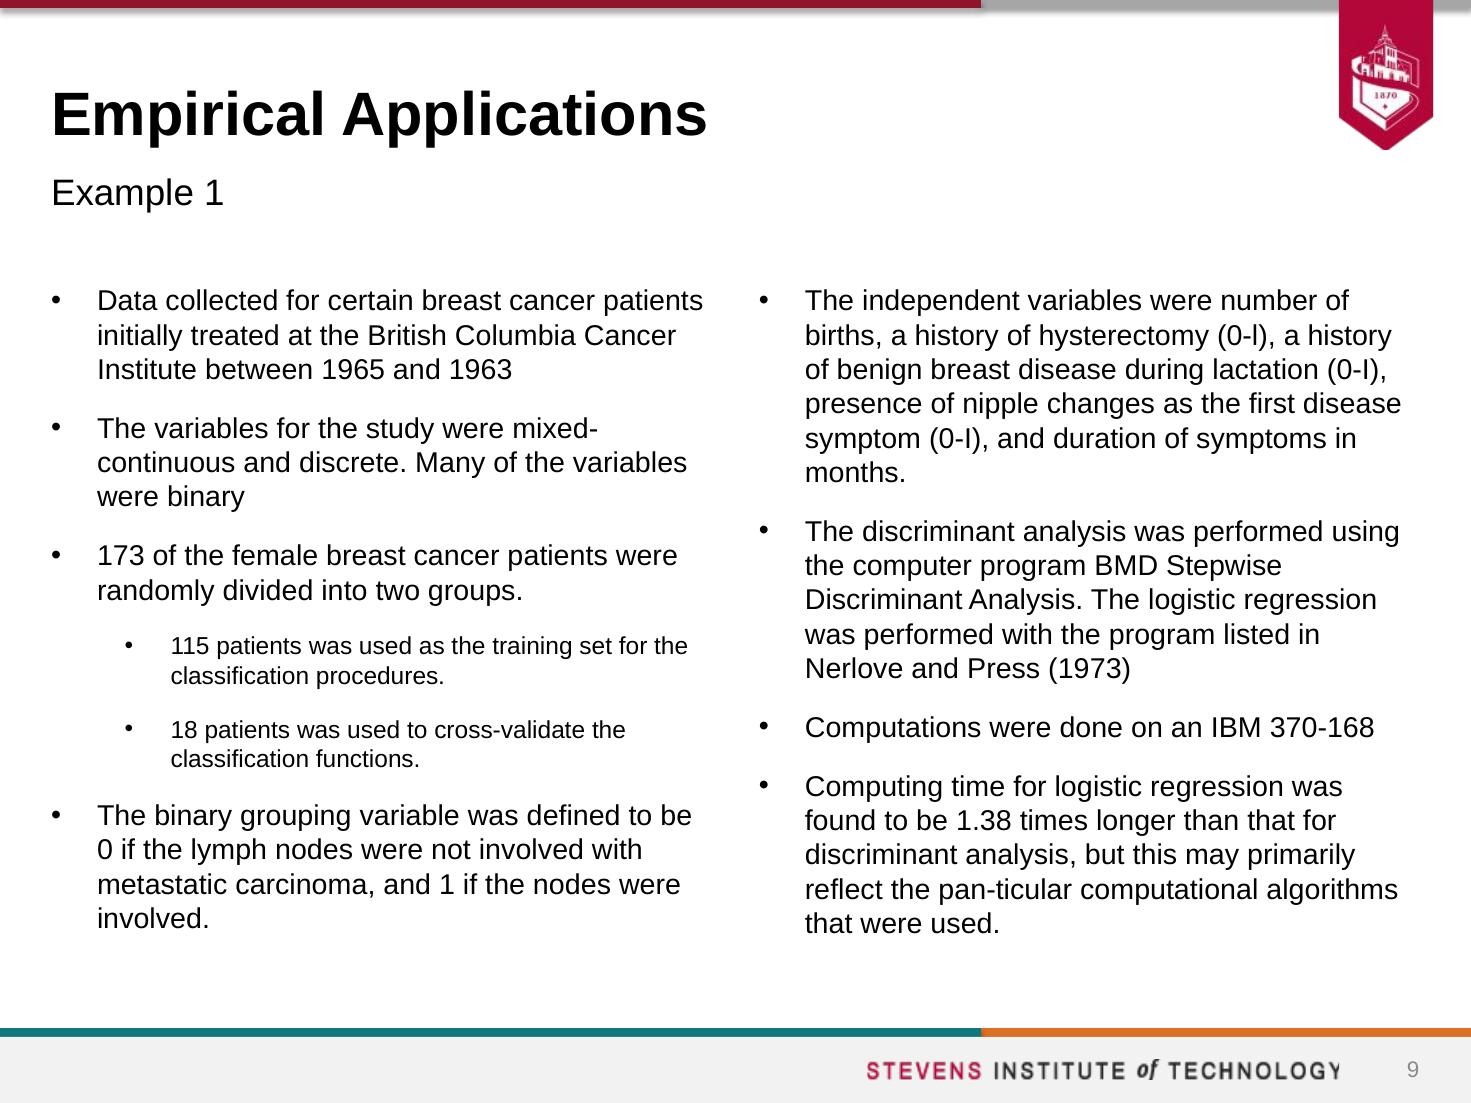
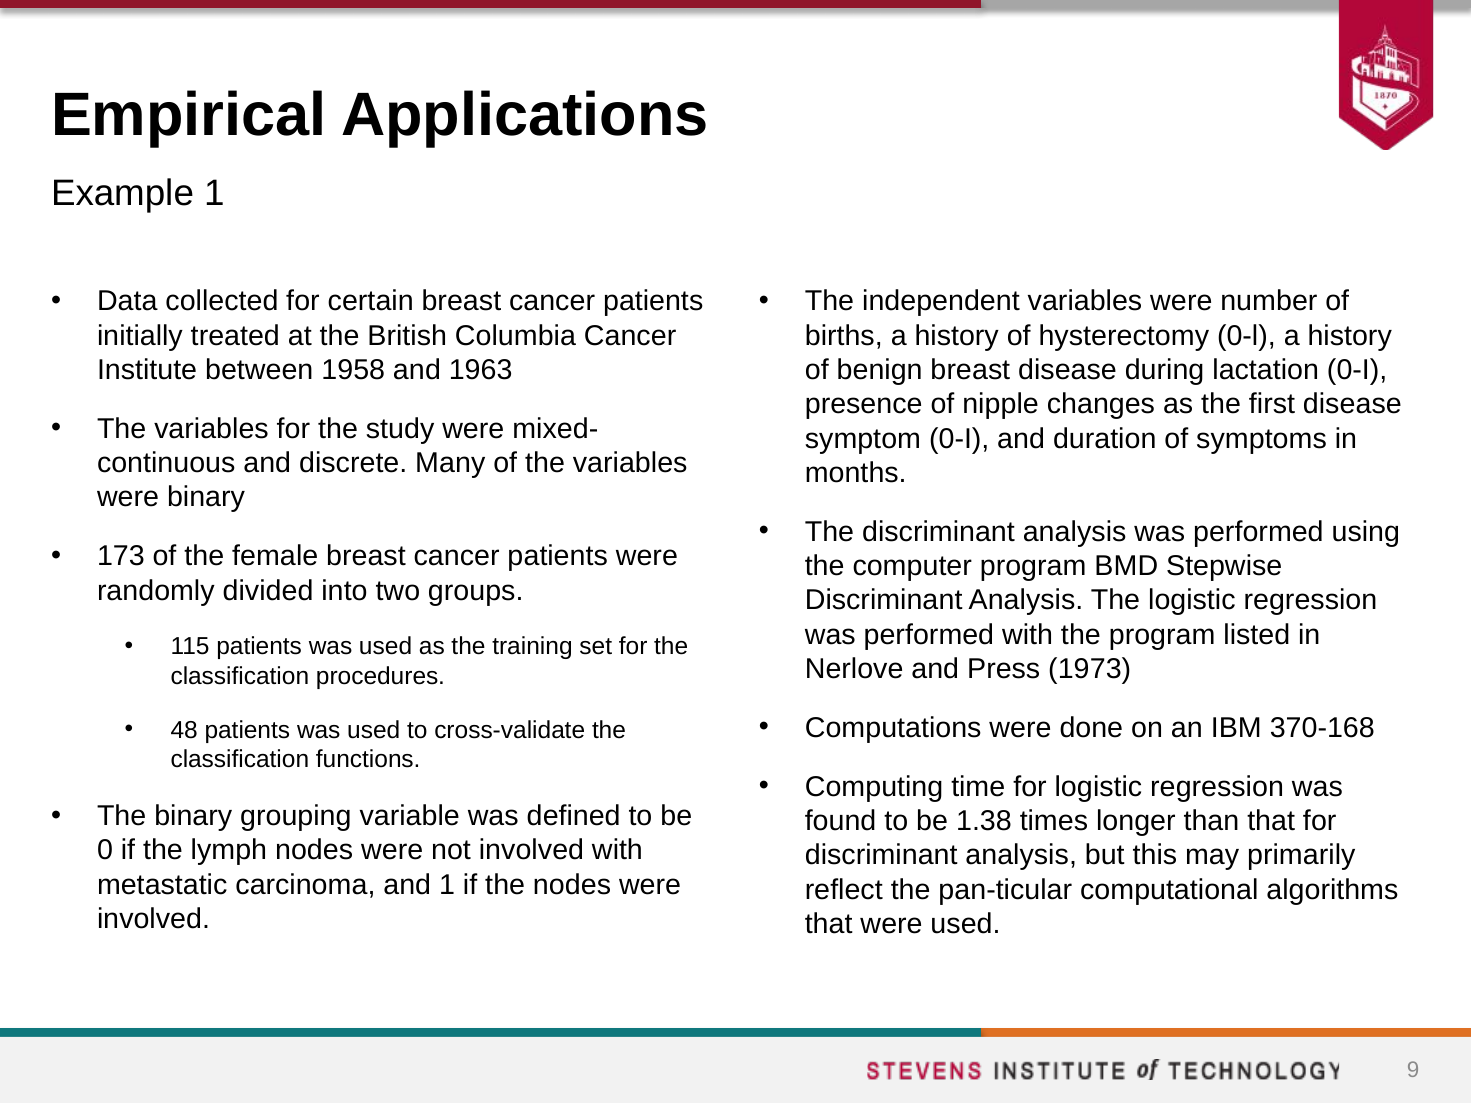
1965: 1965 -> 1958 (353, 370)
18: 18 -> 48 (184, 730)
